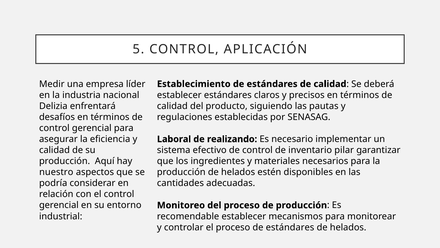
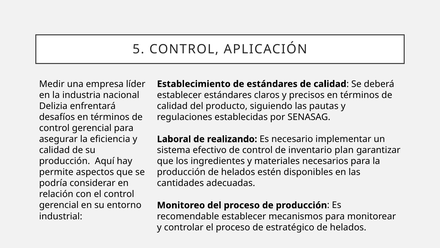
pilar: pilar -> plan (344, 150)
nuestro: nuestro -> permite (56, 172)
proceso de estándares: estándares -> estratégico (290, 227)
